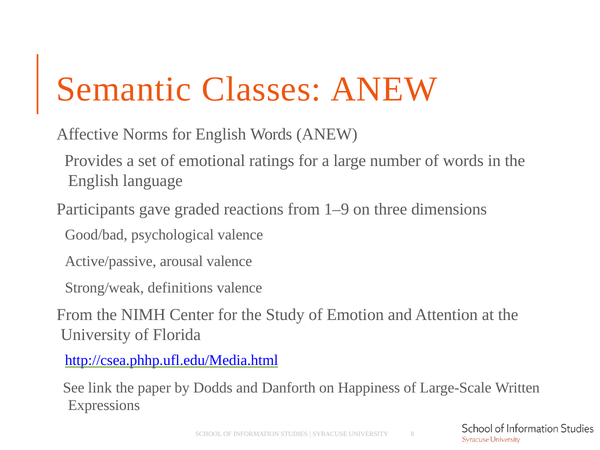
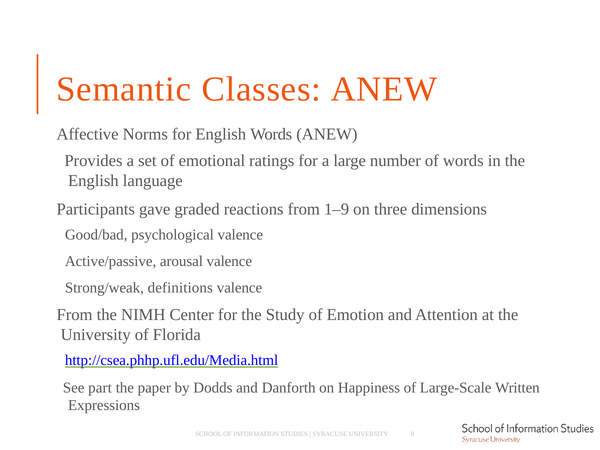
link: link -> part (100, 388)
